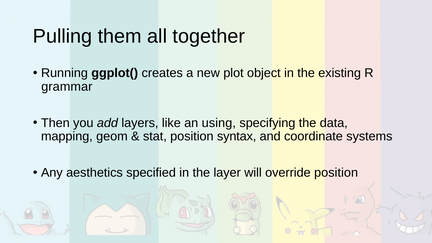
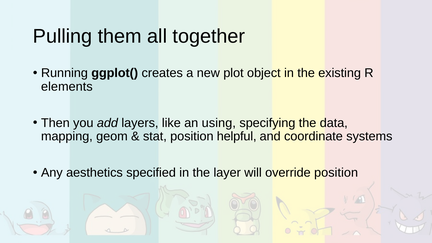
grammar: grammar -> elements (67, 87)
syntax: syntax -> helpful (237, 136)
